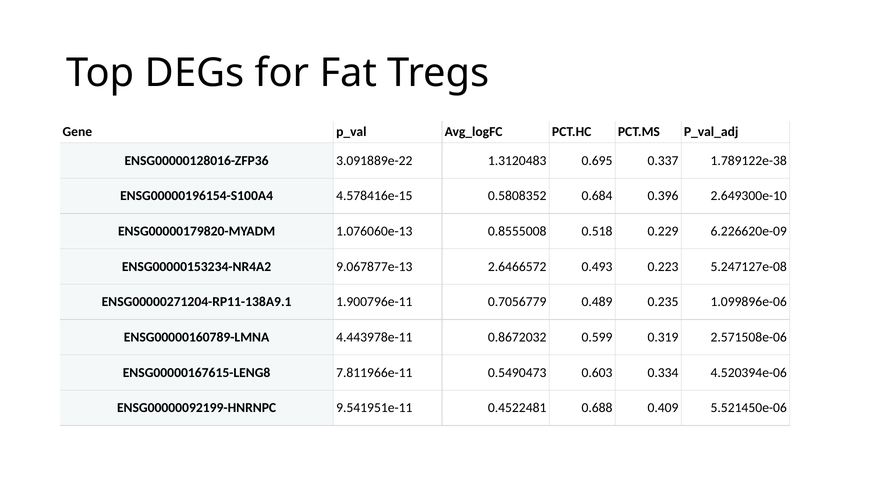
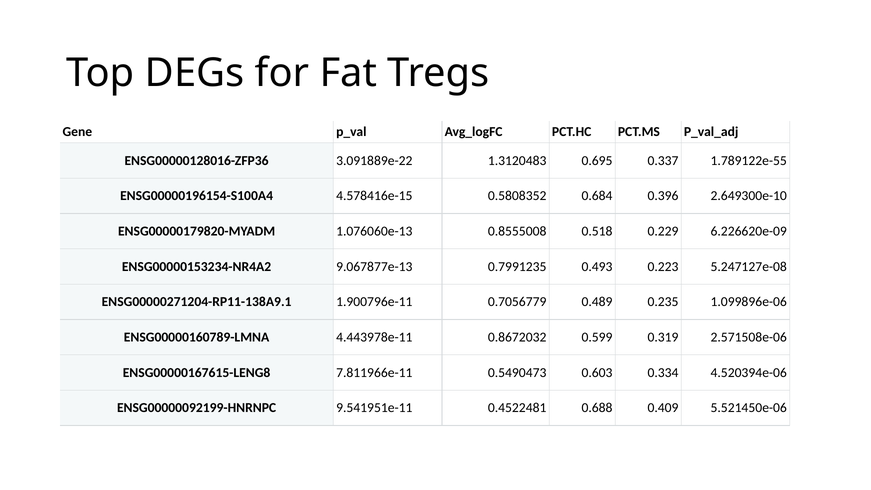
1.789122e-38: 1.789122e-38 -> 1.789122e-55 (749, 161)
2.6466572: 2.6466572 -> 0.7991235 (517, 267)
